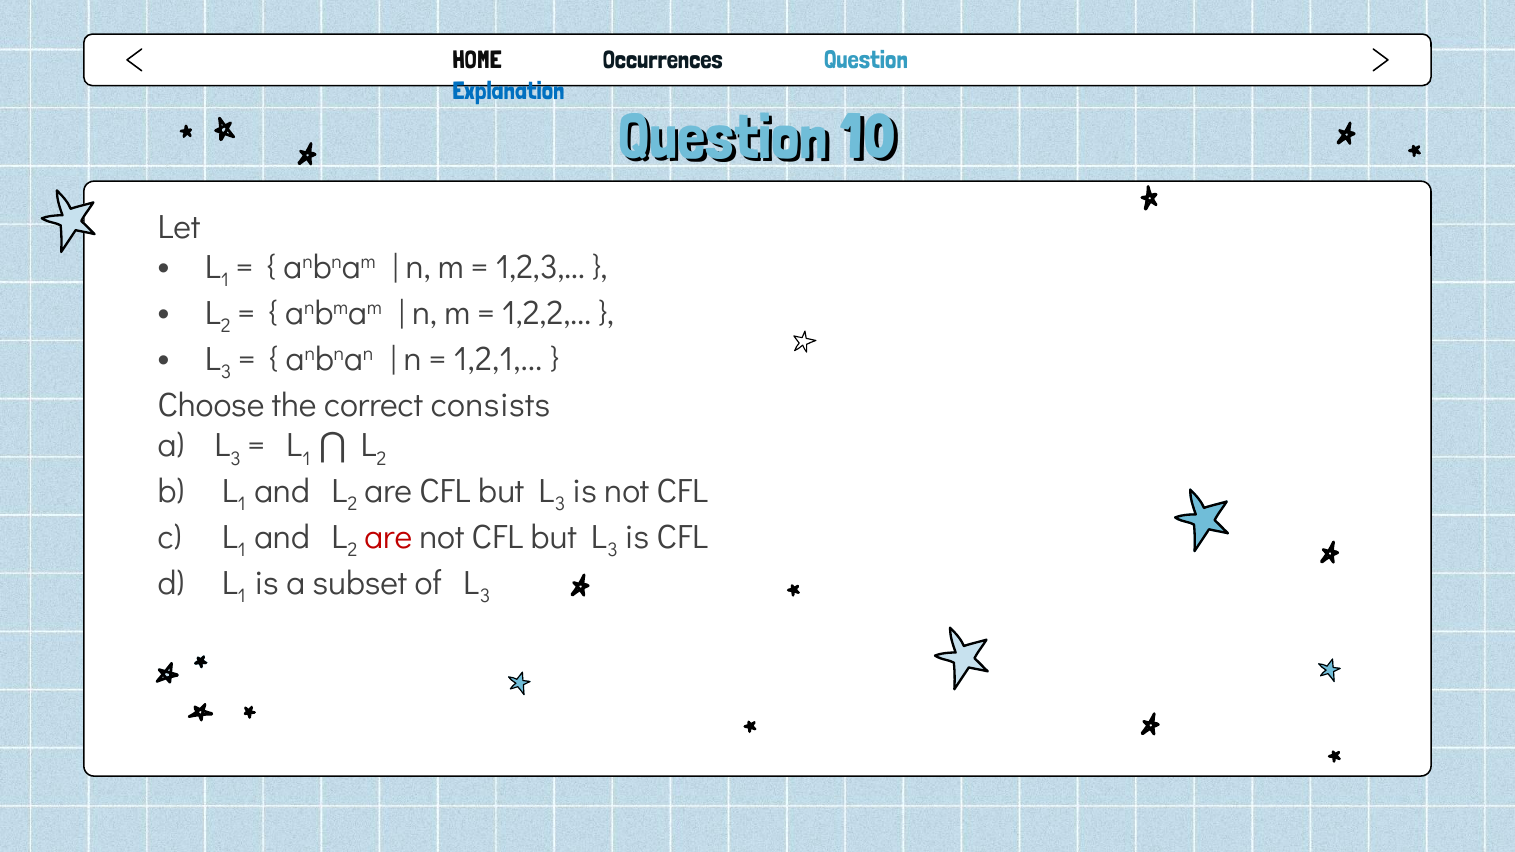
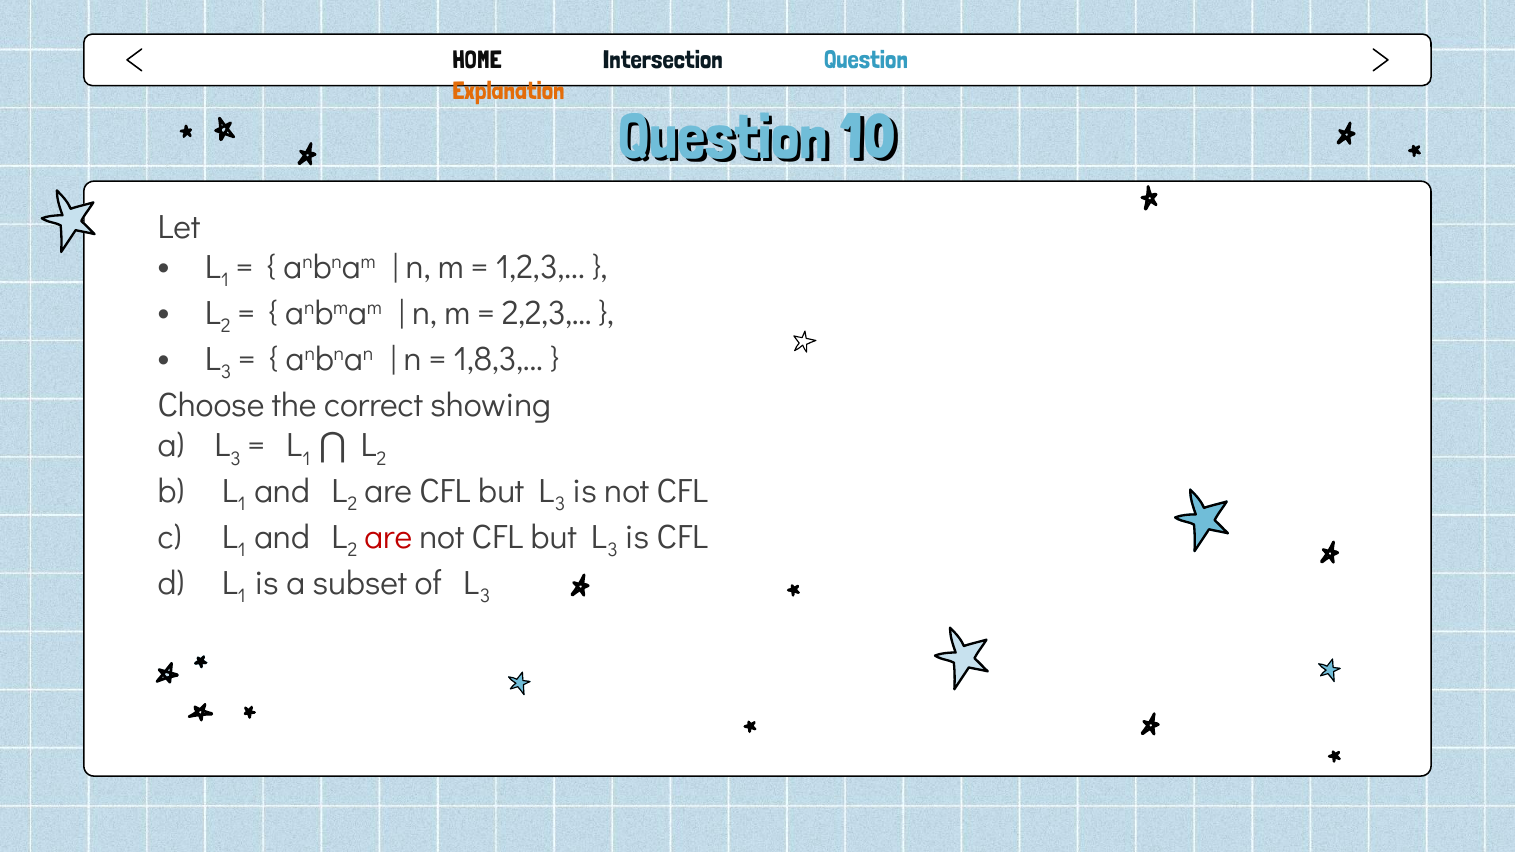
Occurrences: Occurrences -> Intersection (663, 61)
Explanation colour: blue -> orange (508, 91)
1,2,2: 1,2,2 -> 2,2,3 (547, 313)
1,2,1: 1,2,1 -> 1,8,3 (498, 359)
consists: consists -> showing (491, 405)
